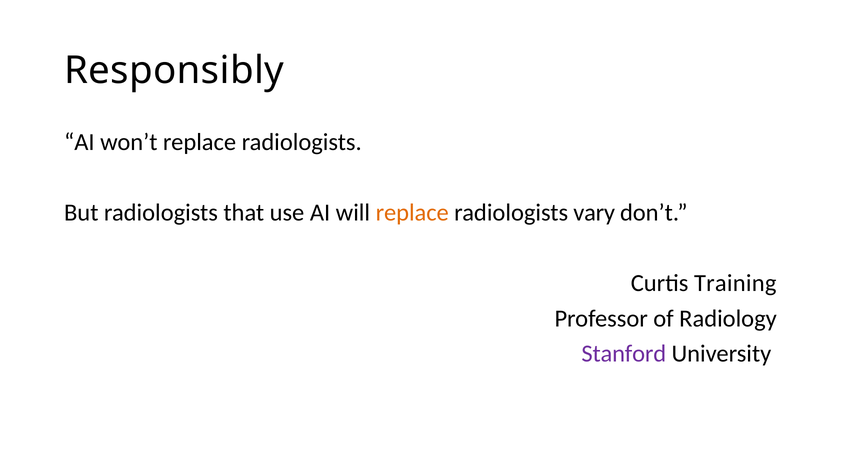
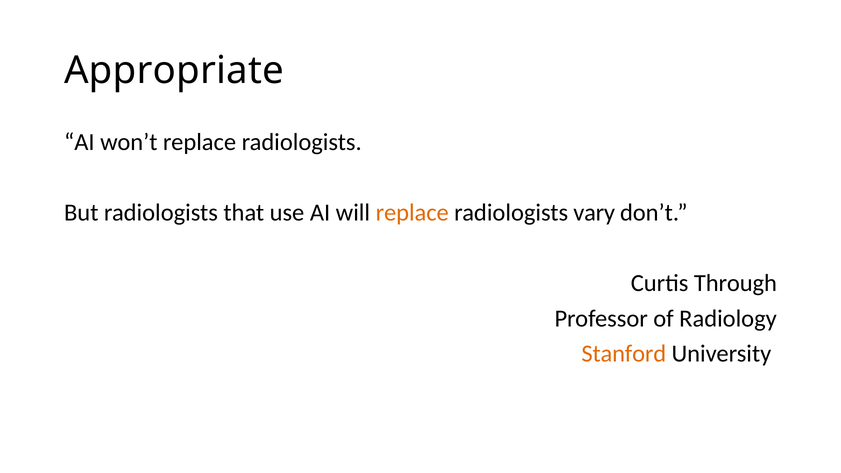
Responsibly: Responsibly -> Appropriate (174, 71)
Training: Training -> Through (735, 283)
Stanford colour: purple -> orange (624, 354)
